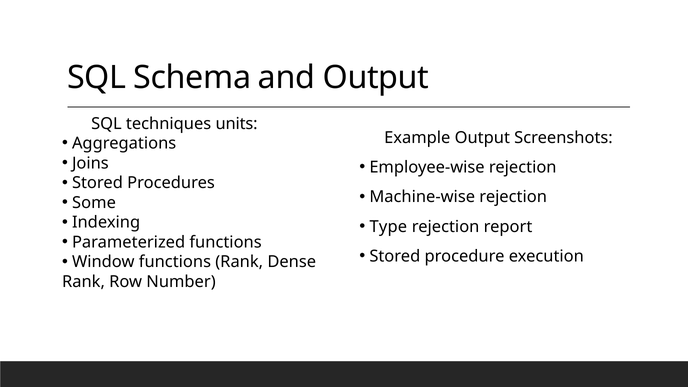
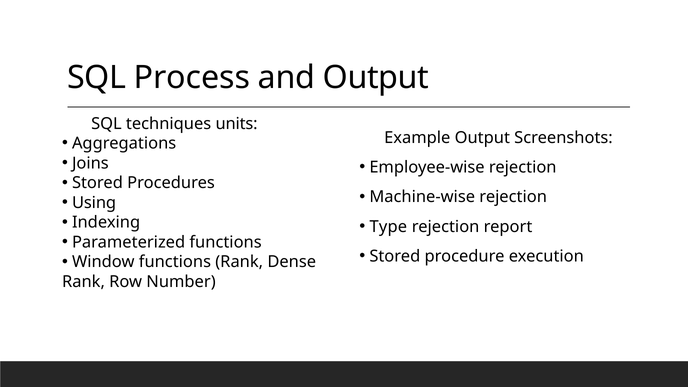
Schema: Schema -> Process (192, 78)
Some: Some -> Using (94, 203)
